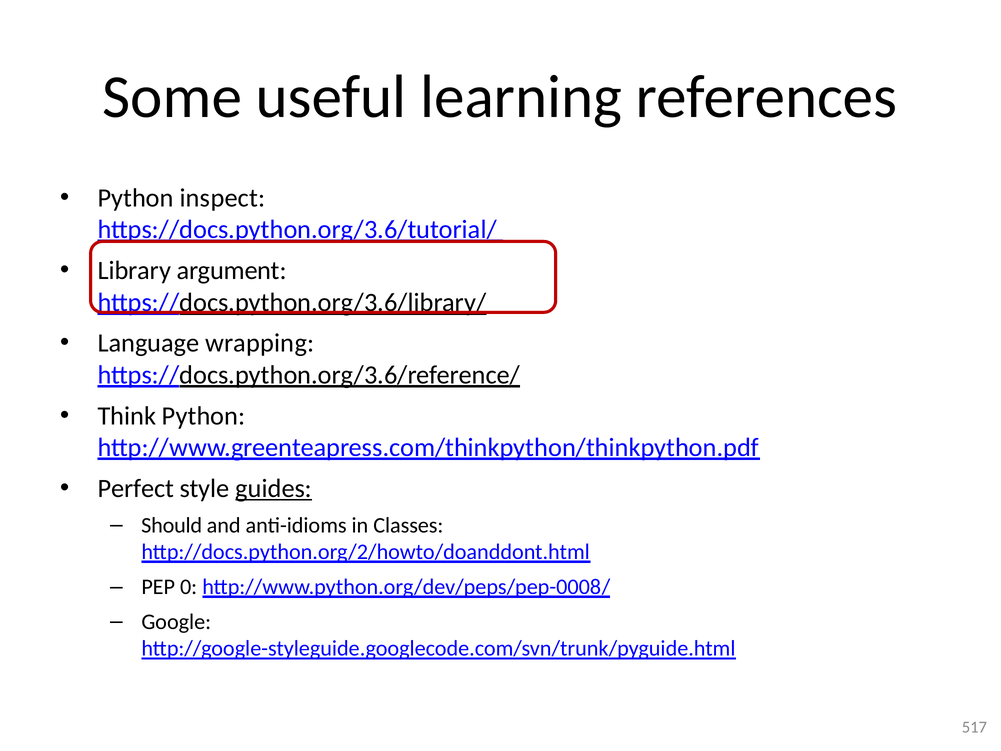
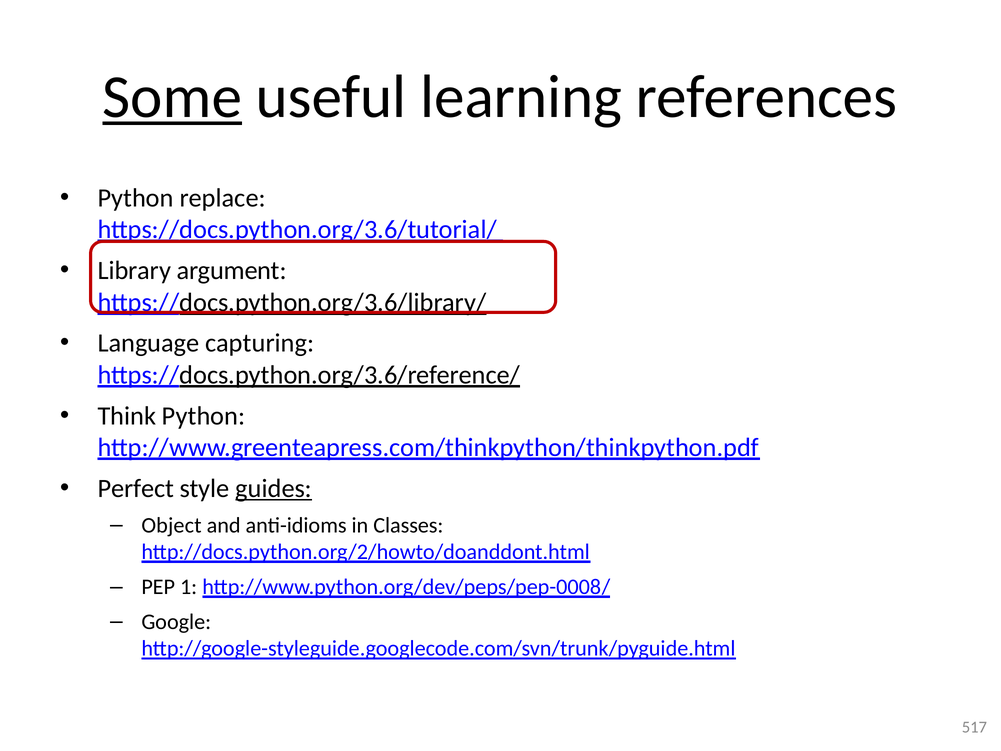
Some underline: none -> present (172, 97)
inspect: inspect -> replace (223, 198)
wrapping: wrapping -> capturing (260, 343)
Should: Should -> Object (171, 525)
0: 0 -> 1 (189, 587)
